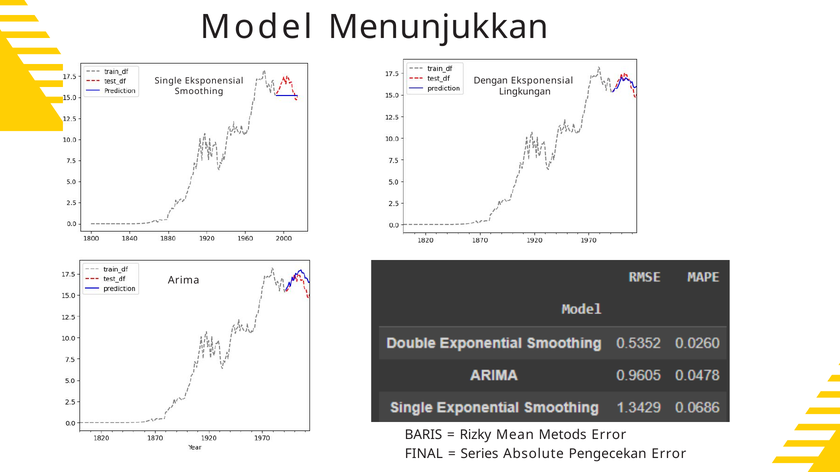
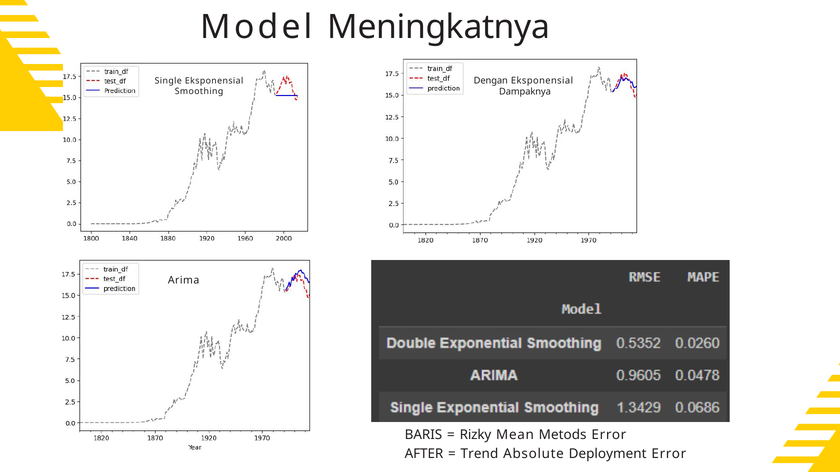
Menunjukkan: Menunjukkan -> Meningkatnya (439, 27)
Lingkungan: Lingkungan -> Dampaknya (525, 92)
FINAL: FINAL -> AFTER (424, 454)
Series: Series -> Trend (479, 454)
Pengecekan: Pengecekan -> Deployment (608, 454)
